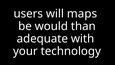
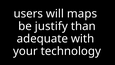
would: would -> justify (51, 26)
